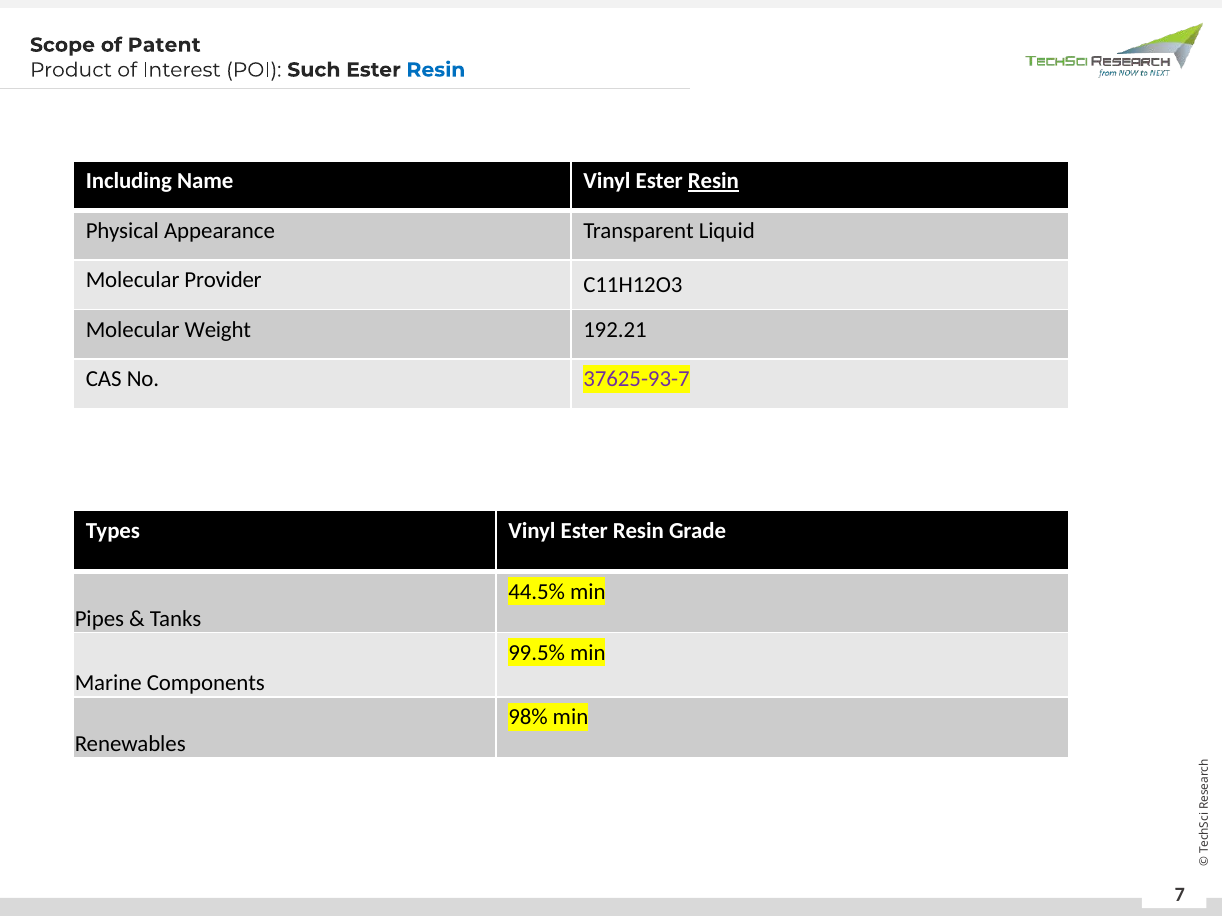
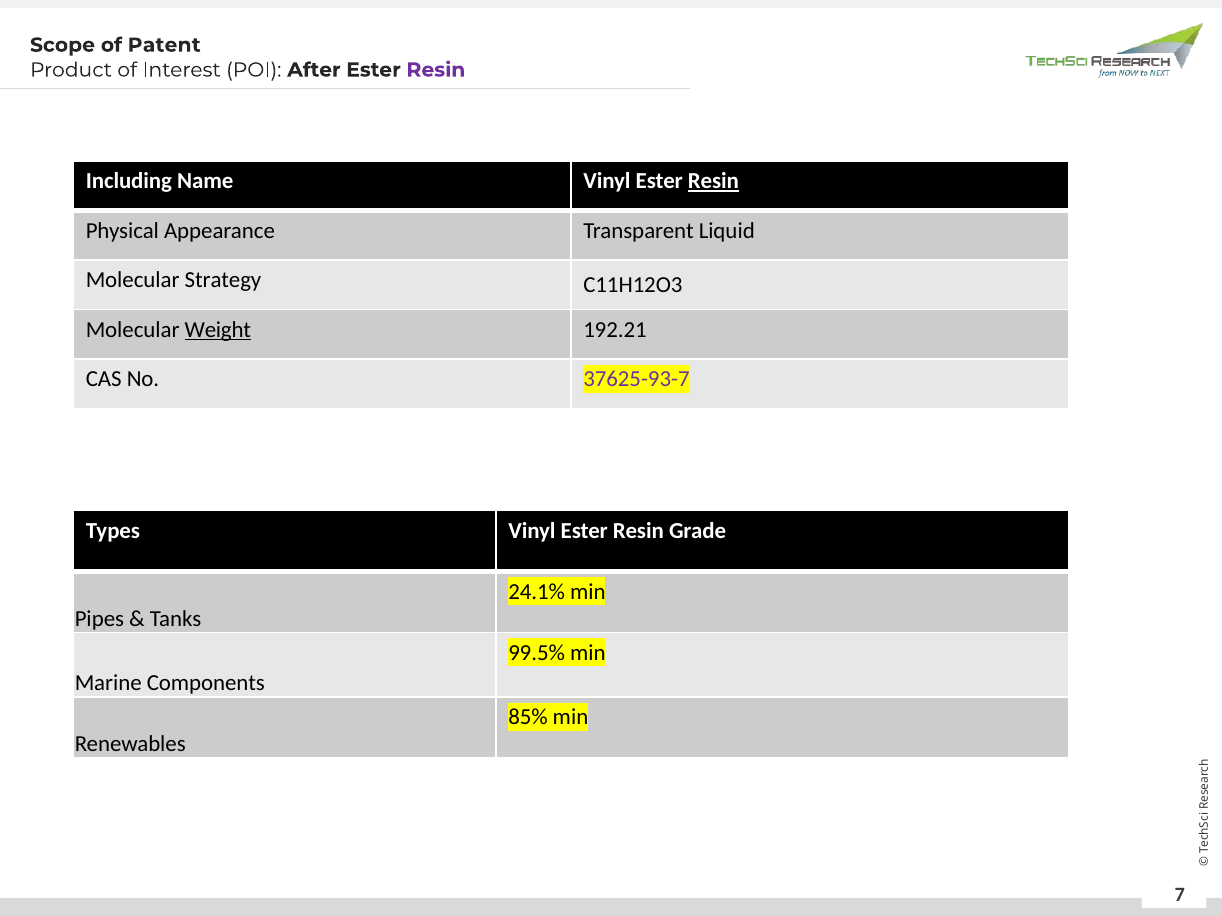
Such: Such -> After (314, 70)
Resin colour: blue -> purple (436, 70)
Provider: Provider -> Strategy (223, 280)
Weight underline: none -> present (218, 330)
44.5%: 44.5% -> 24.1% (537, 592)
98%: 98% -> 85% (528, 718)
